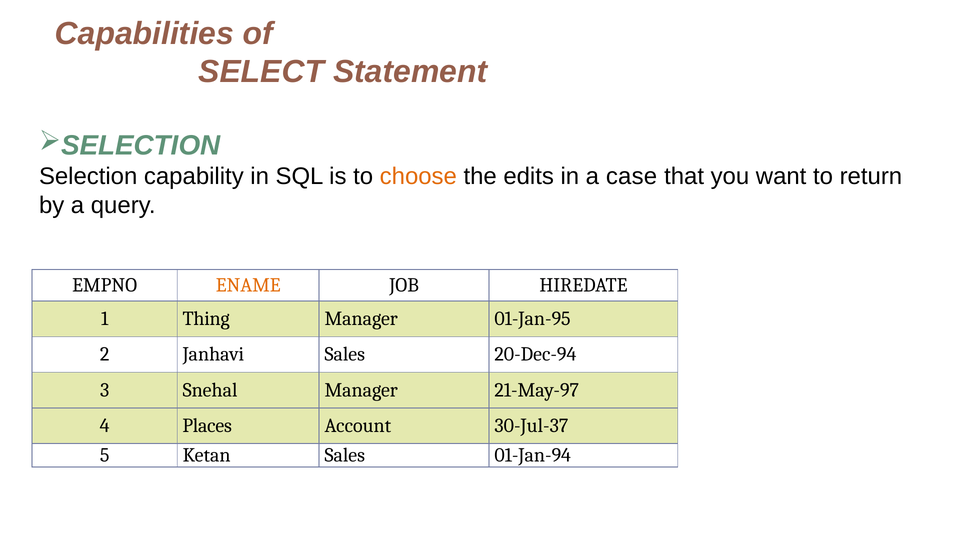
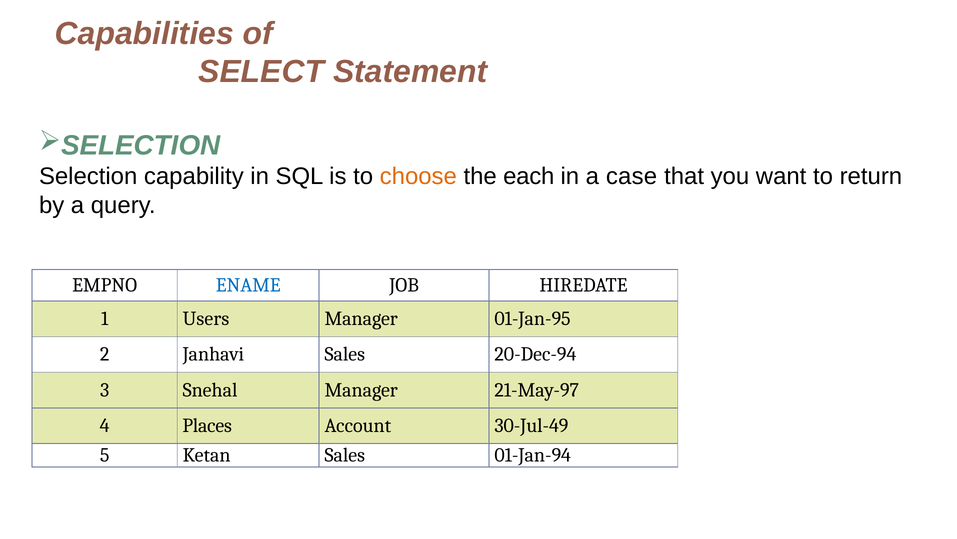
edits: edits -> each (529, 176)
ENAME colour: orange -> blue (248, 285)
Thing: Thing -> Users (206, 318)
30-Jul-37: 30-Jul-37 -> 30-Jul-49 (531, 425)
